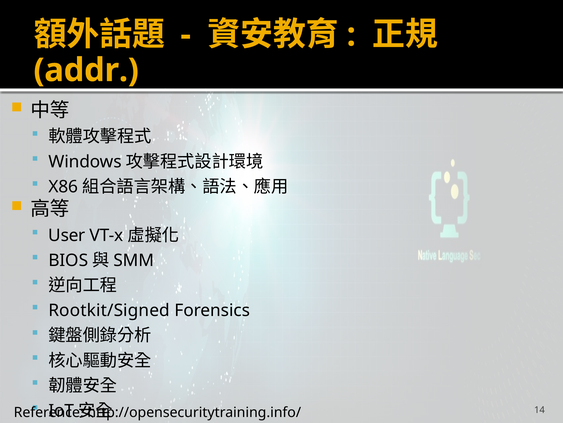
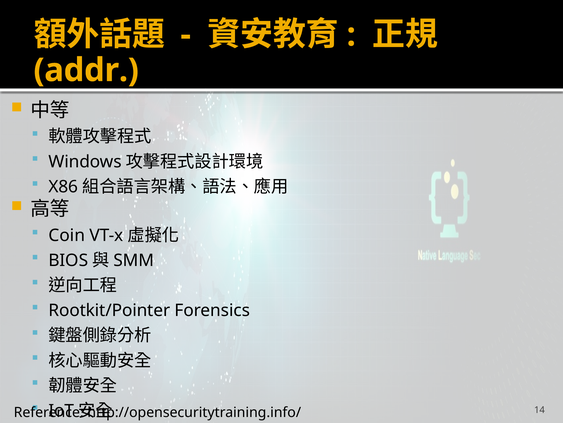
User: User -> Coin (67, 235)
Rootkit/Signed: Rootkit/Signed -> Rootkit/Pointer (109, 310)
